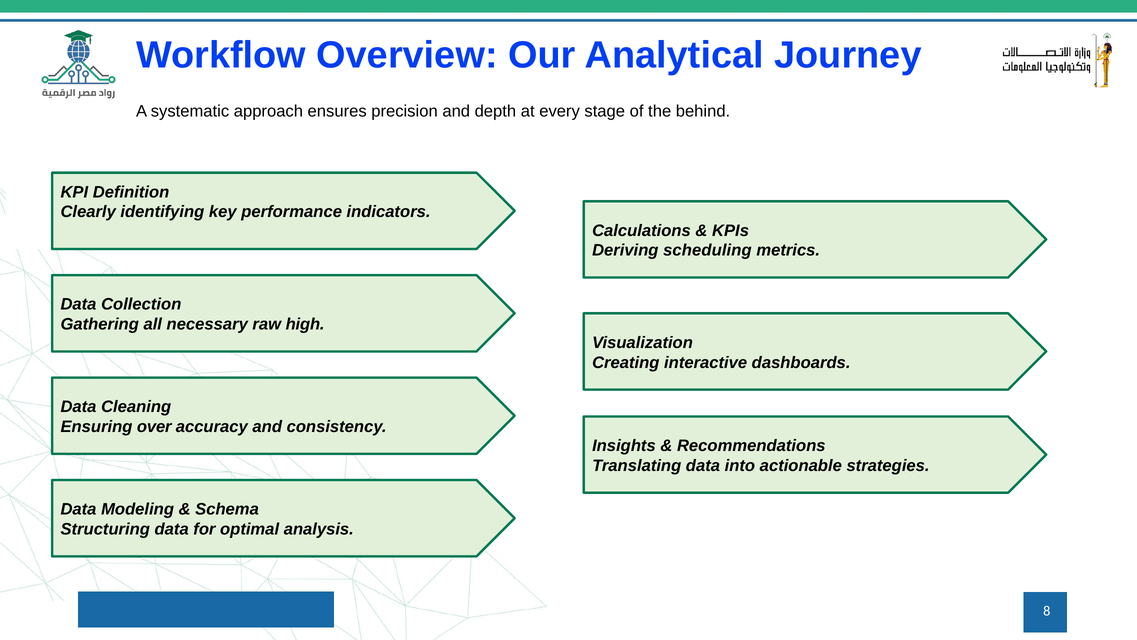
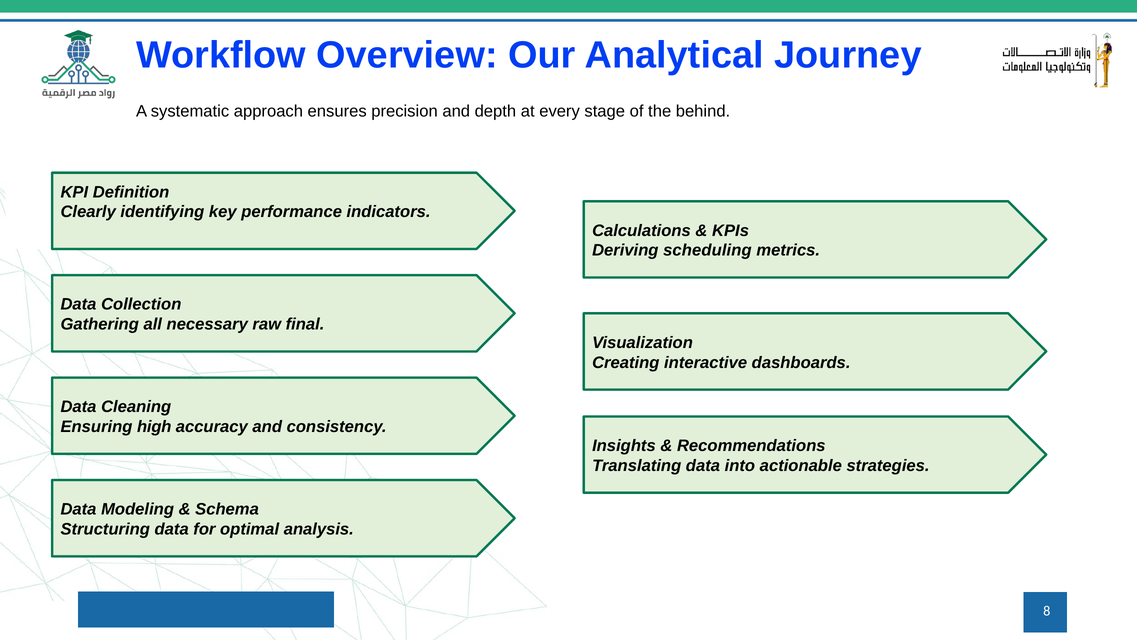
high: high -> final (305, 324)
over: over -> high (154, 427)
